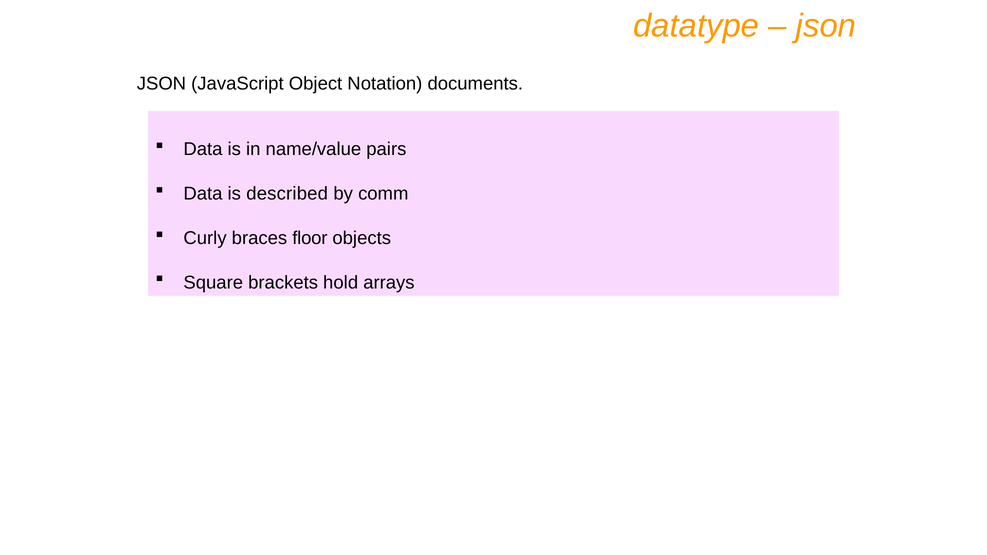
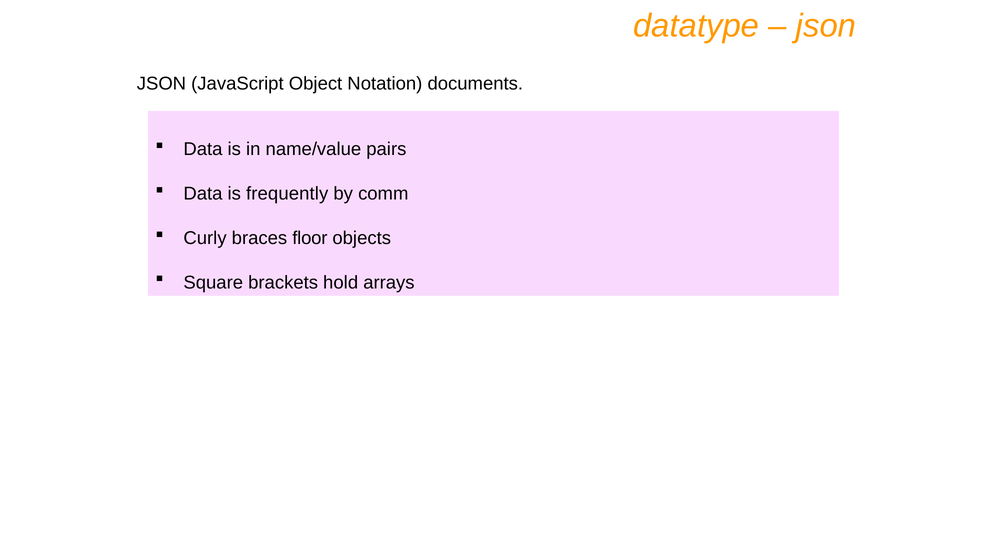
described: described -> frequently (287, 194)
